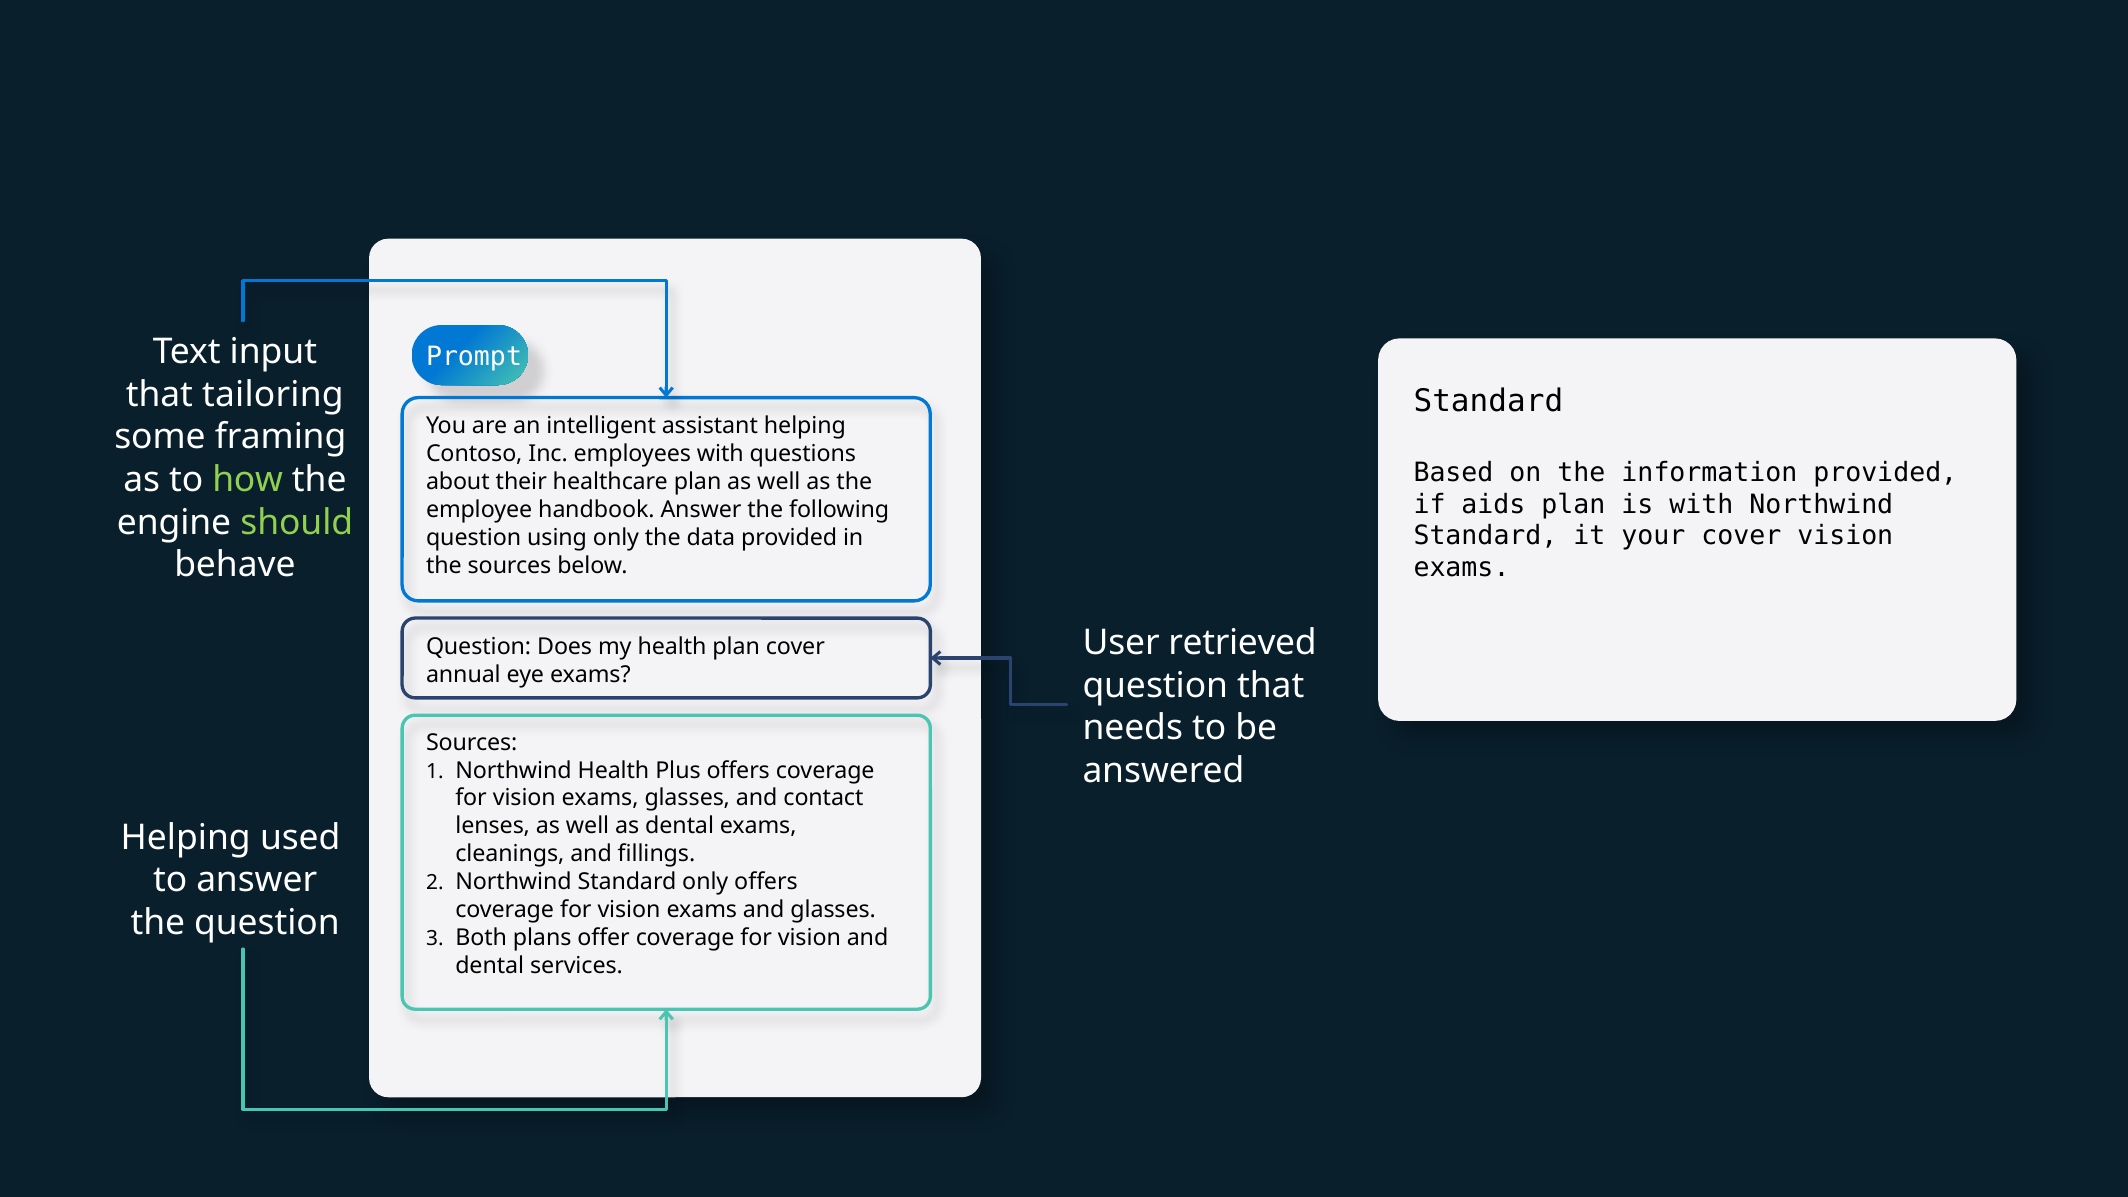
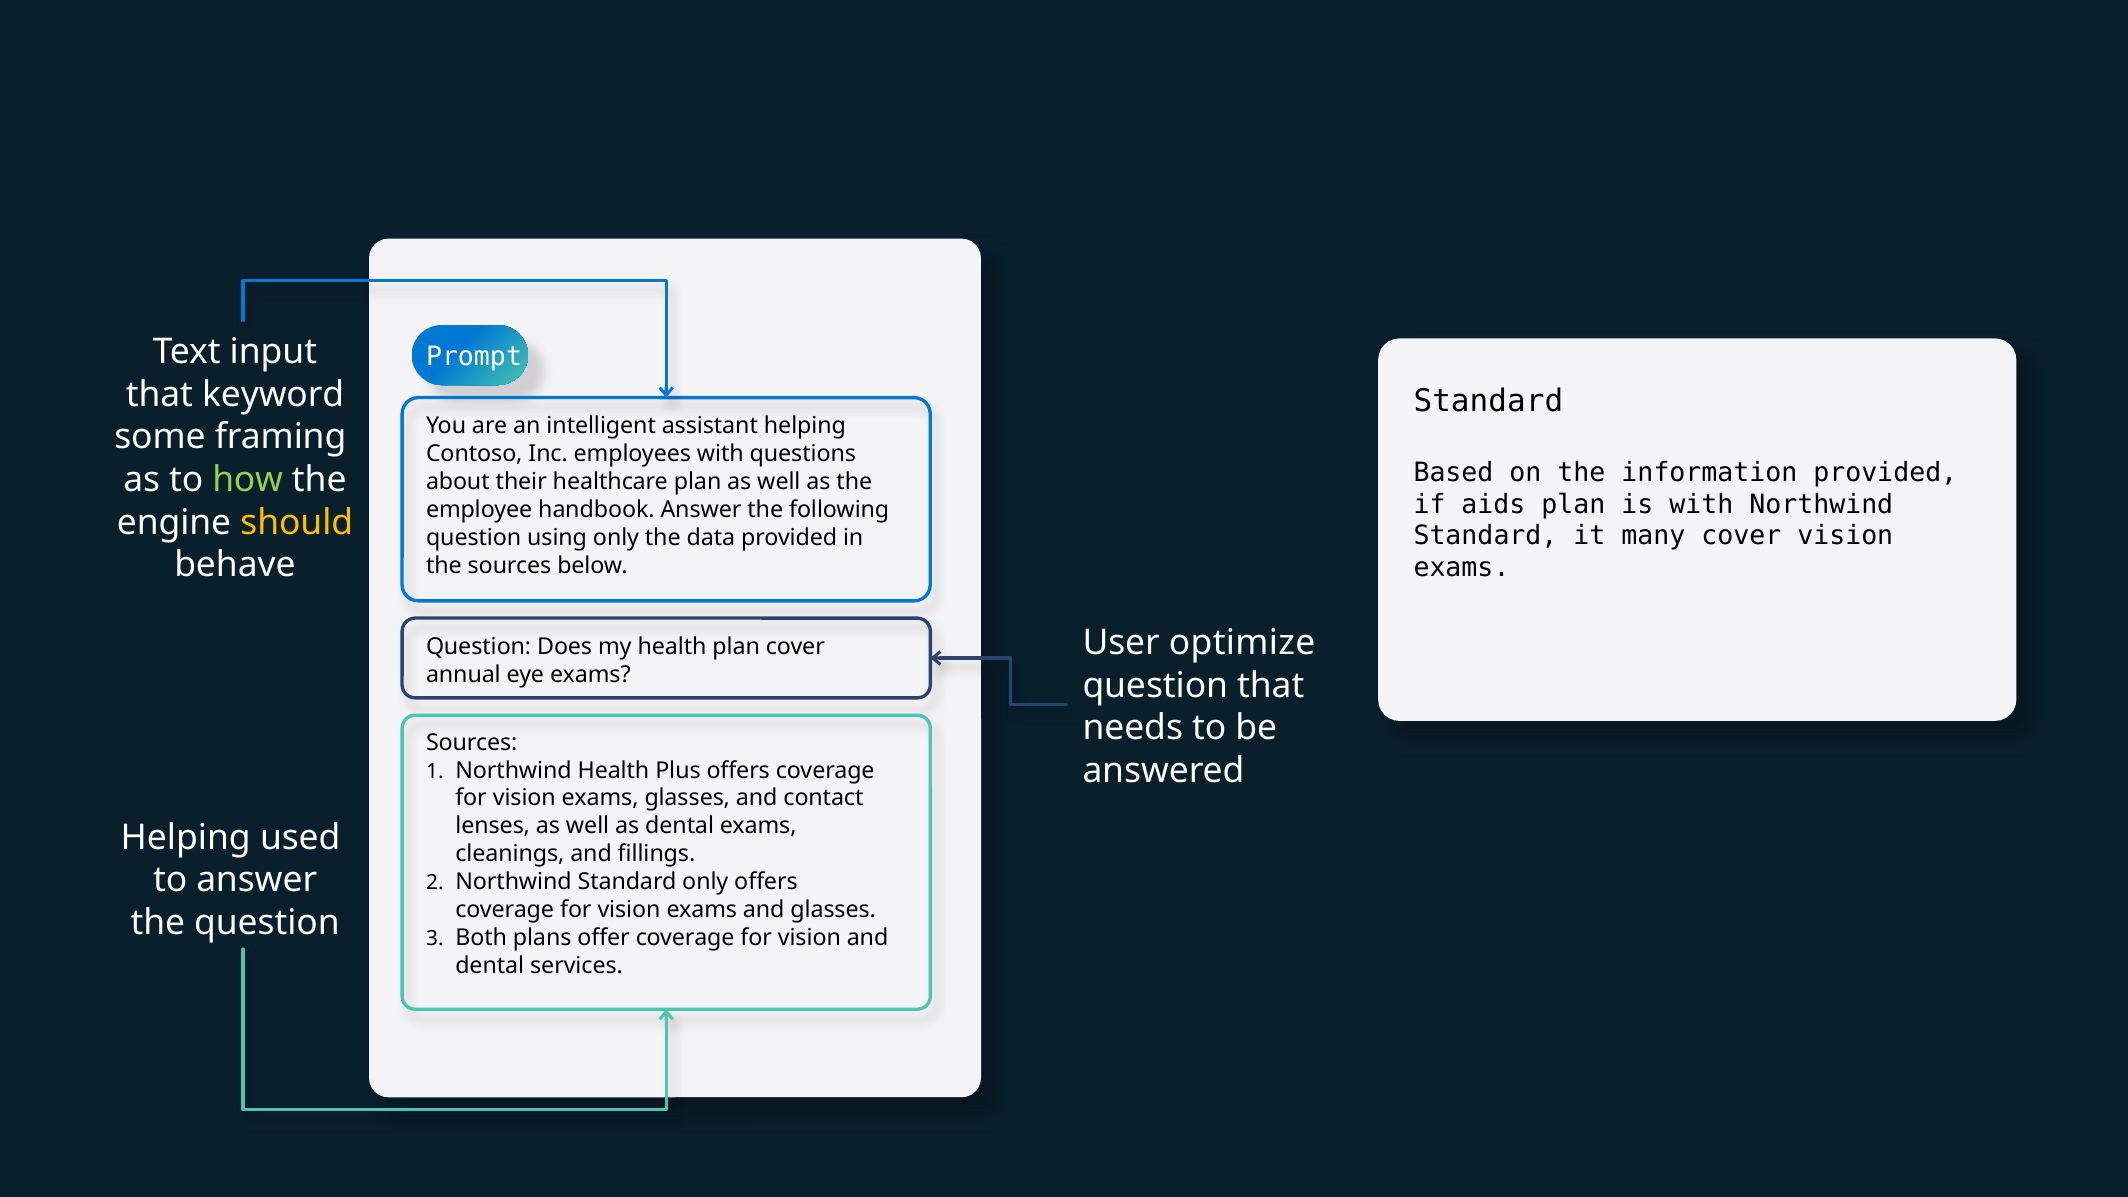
tailoring: tailoring -> keyword (273, 395)
should colour: light green -> yellow (297, 522)
your: your -> many (1653, 536)
retrieved: retrieved -> optimize (1242, 643)
